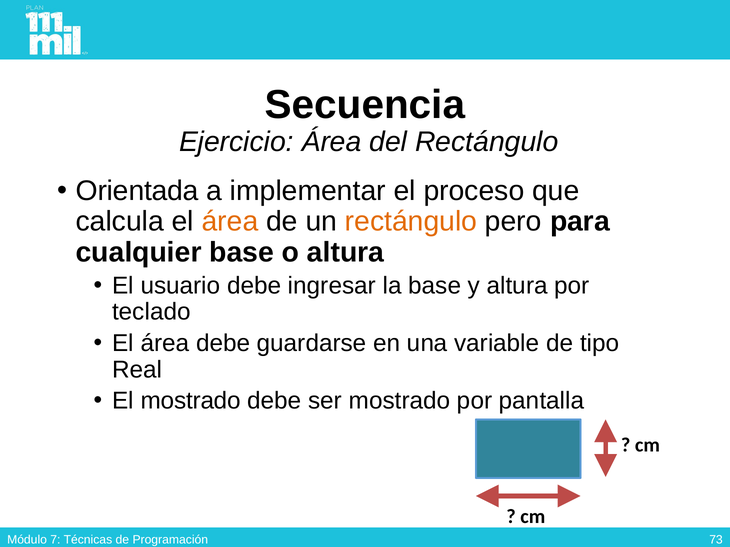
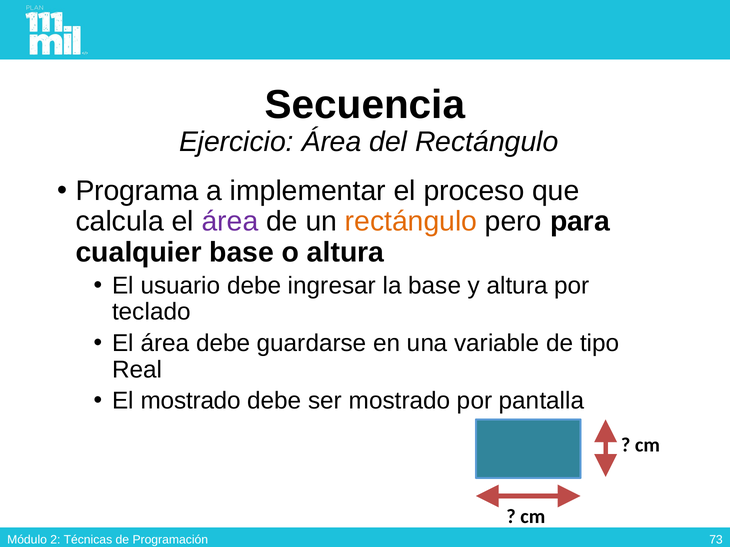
Orientada: Orientada -> Programa (137, 191)
área colour: orange -> purple (230, 222)
7: 7 -> 2 (55, 540)
